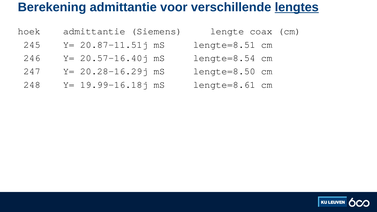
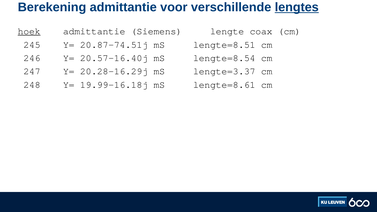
hoek underline: none -> present (29, 31)
20.87-11.51j: 20.87-11.51j -> 20.87-74.51j (114, 45)
lengte=8.50: lengte=8.50 -> lengte=3.37 (224, 71)
